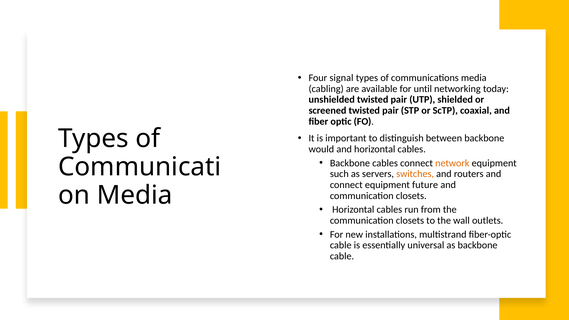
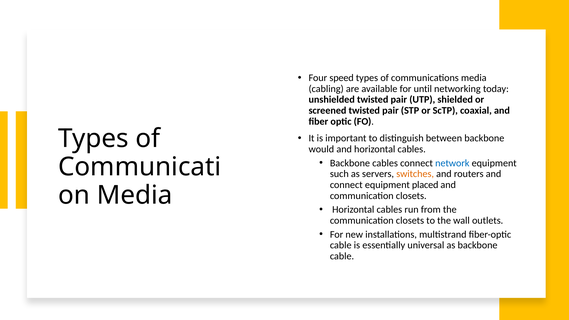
signal: signal -> speed (342, 78)
network colour: orange -> blue (452, 163)
future: future -> placed (425, 185)
